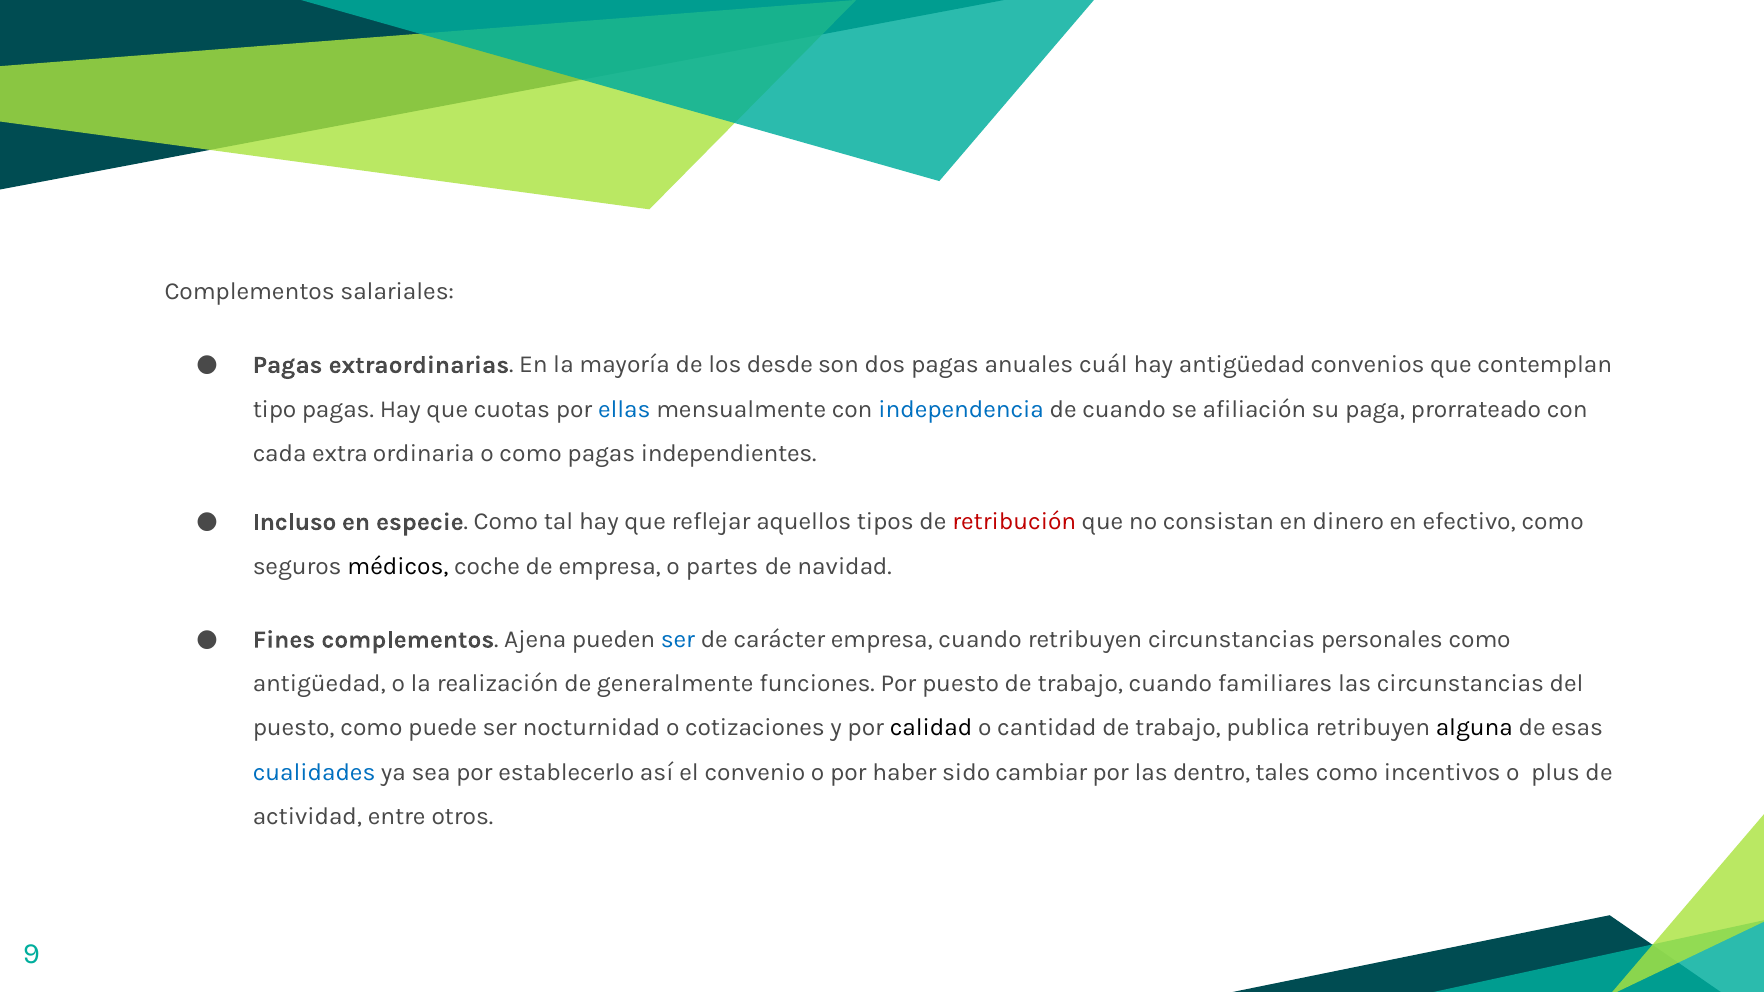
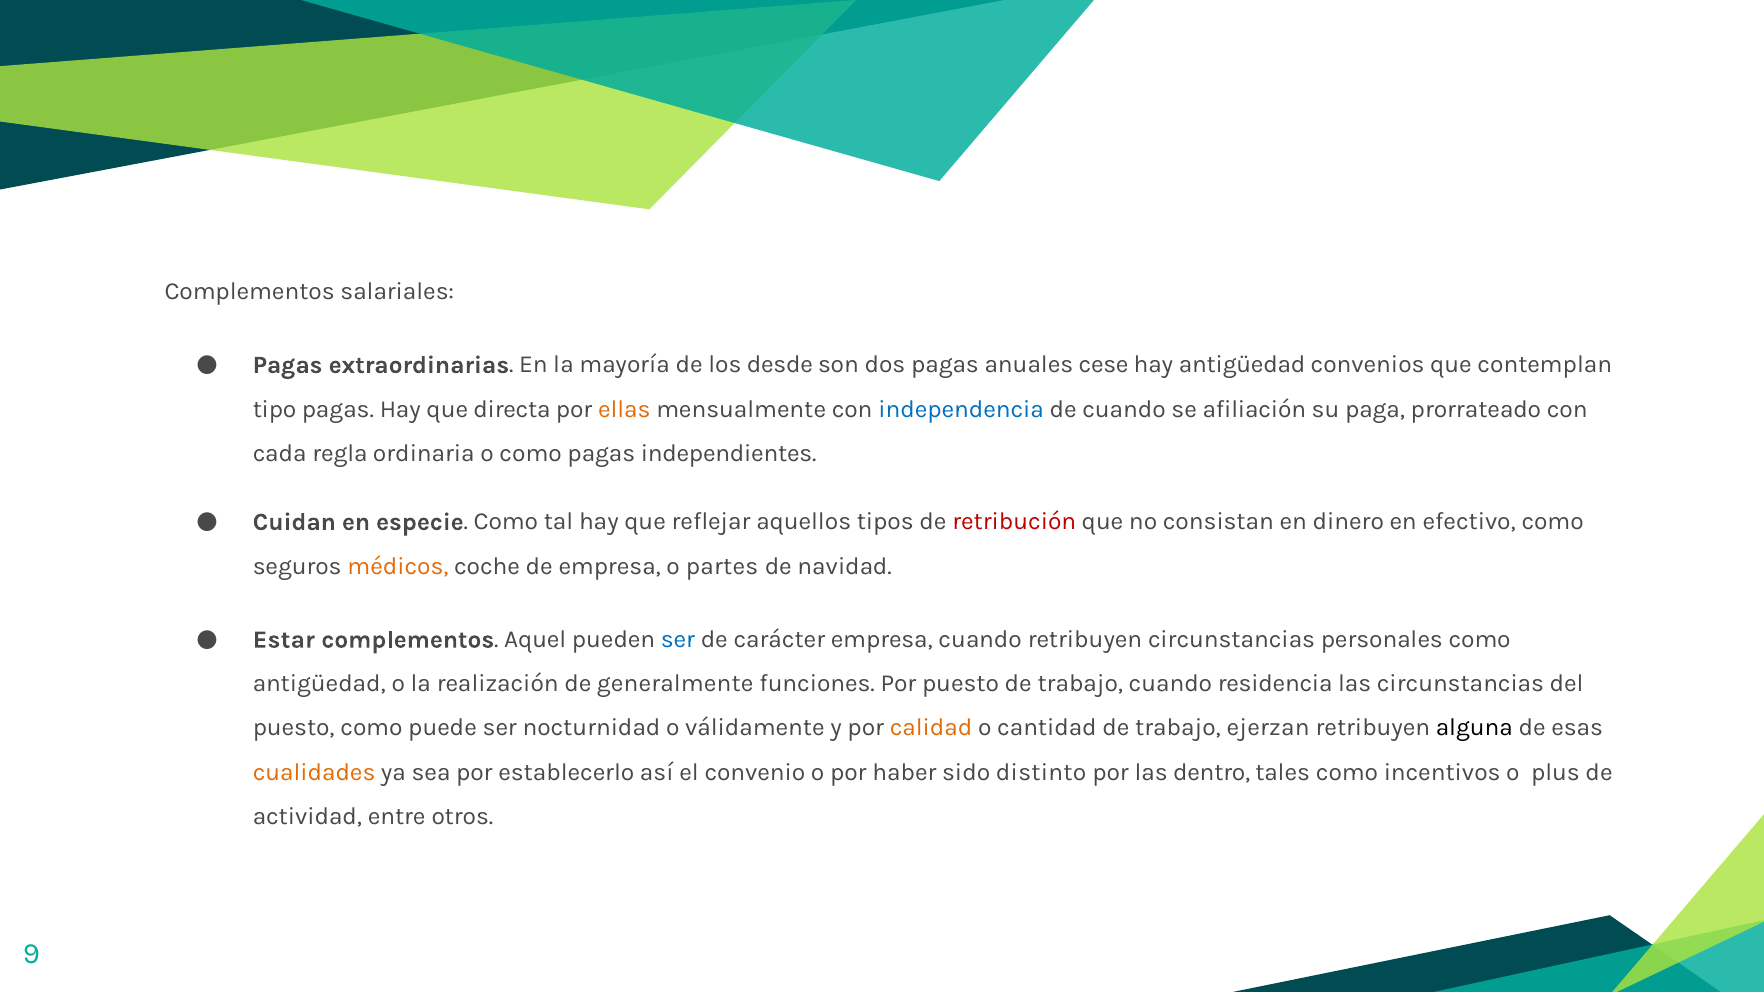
cuál: cuál -> cese (1104, 365)
cuotas: cuotas -> directa (512, 409)
ellas colour: blue -> orange (624, 409)
extra: extra -> regla (340, 453)
Incluso: Incluso -> Cuidan (294, 522)
médicos colour: black -> orange (398, 566)
Fines: Fines -> Estar (284, 640)
Ajena: Ajena -> Aquel (535, 640)
familiares: familiares -> residencia (1275, 684)
cotizaciones: cotizaciones -> válidamente (755, 728)
calidad colour: black -> orange (931, 728)
publica: publica -> ejerzan (1268, 728)
cualidades colour: blue -> orange (314, 772)
cambiar: cambiar -> distinto (1041, 772)
